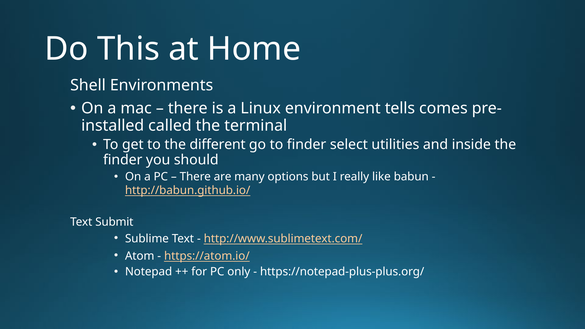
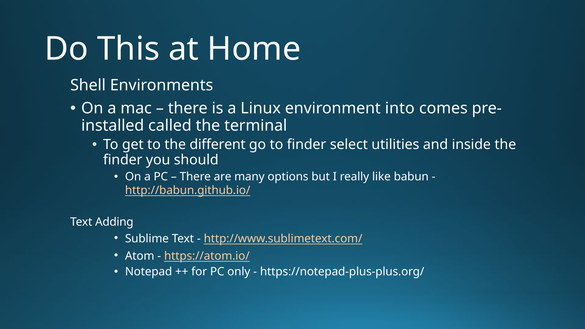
tells: tells -> into (400, 108)
Submit: Submit -> Adding (114, 222)
